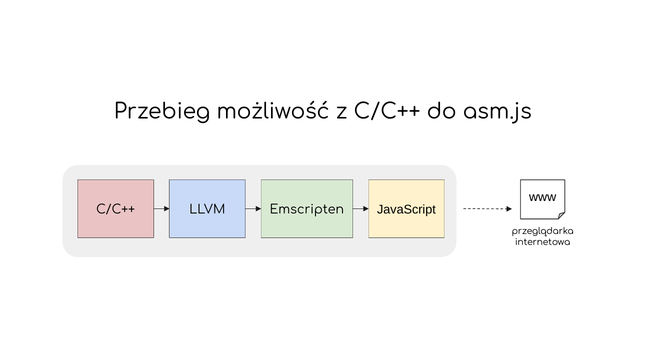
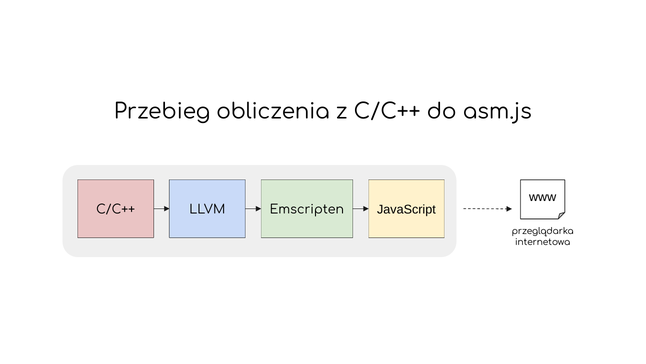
możliwość: możliwość -> obliczenia (273, 111)
